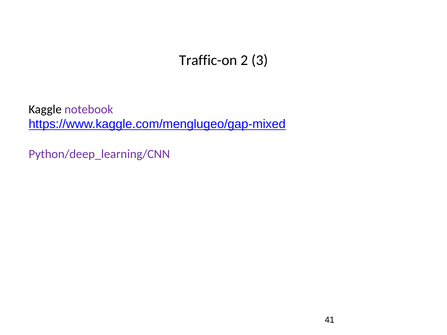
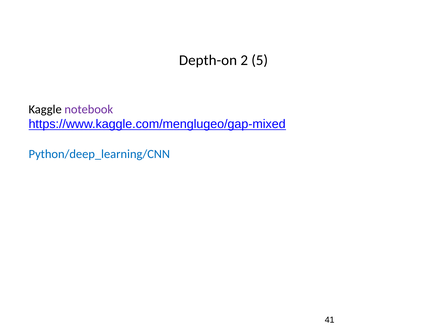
Traffic-on: Traffic-on -> Depth-on (208, 60)
3: 3 -> 5 (260, 60)
Python/deep_learning/CNN colour: purple -> blue (99, 154)
